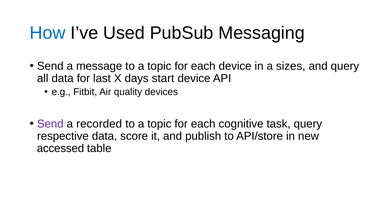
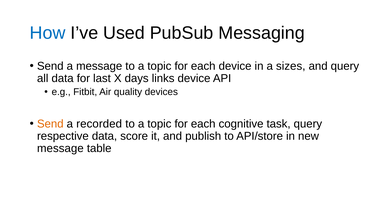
start: start -> links (163, 78)
Send colour: purple -> orange (50, 123)
accessed: accessed -> message (60, 148)
